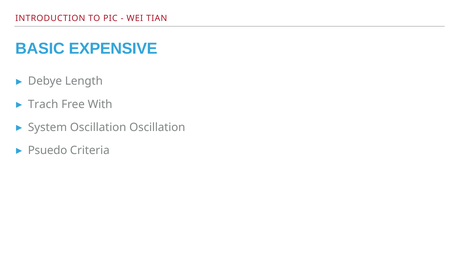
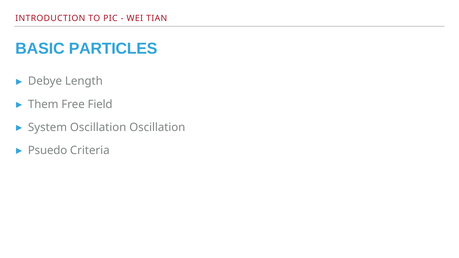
EXPENSIVE: EXPENSIVE -> PARTICLES (113, 49)
Trach: Trach -> Them (43, 104)
With: With -> Field (100, 104)
